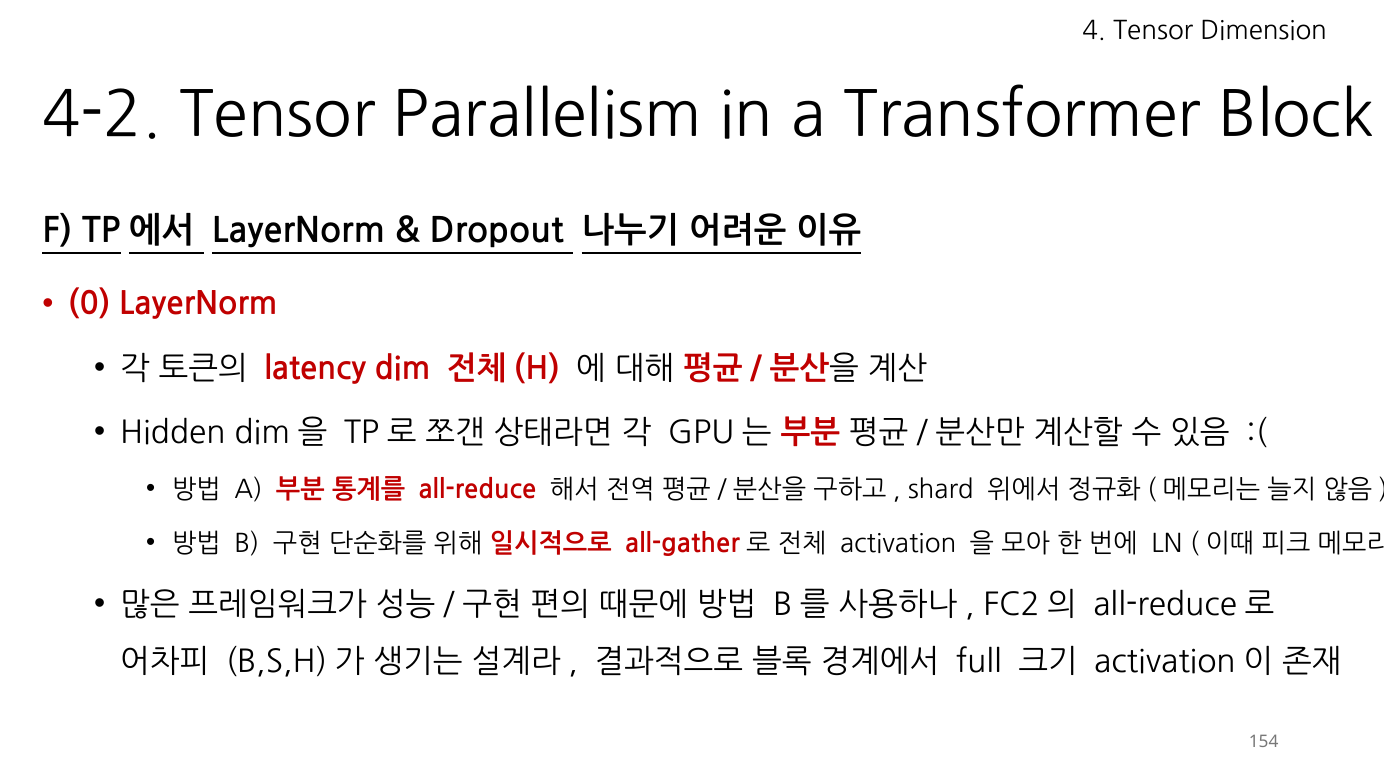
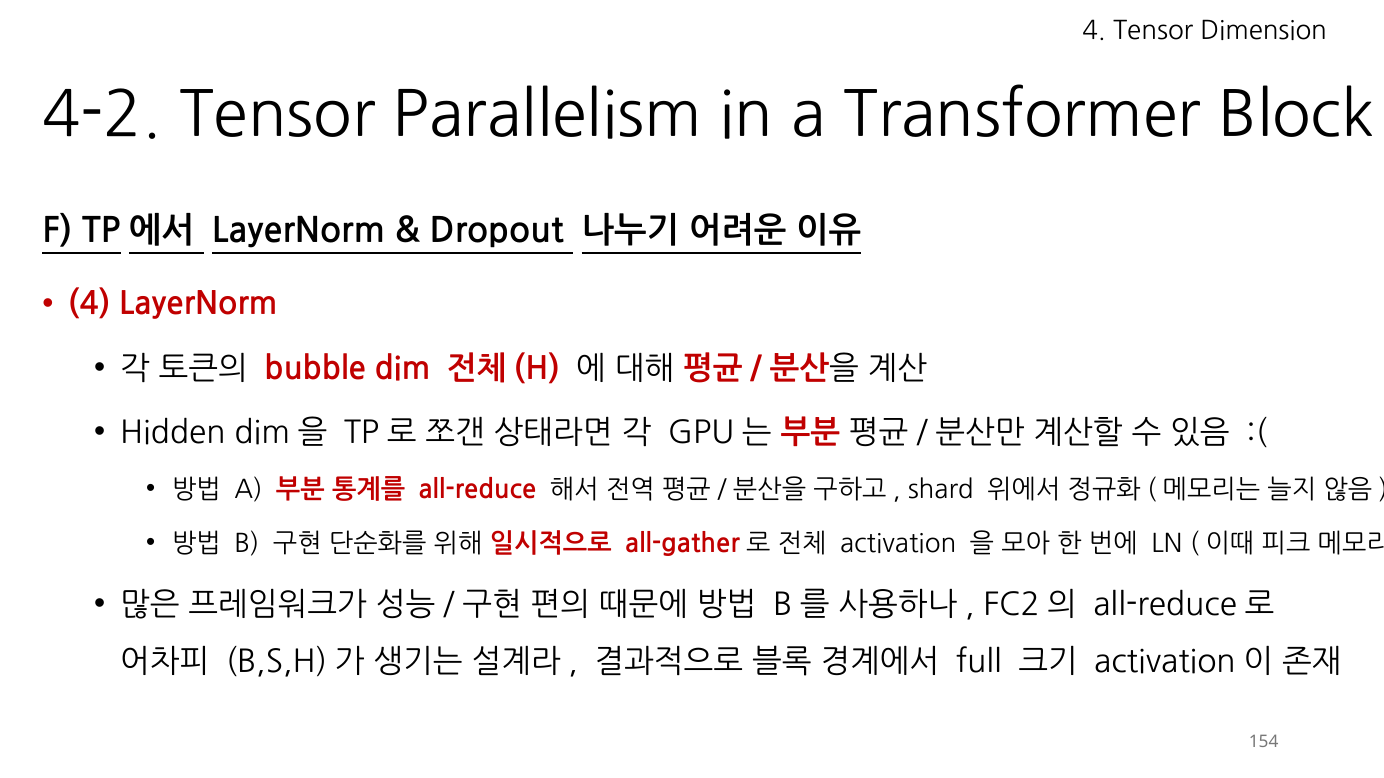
0: 0 -> 4 (89, 305)
latency: latency -> bubble (315, 369)
